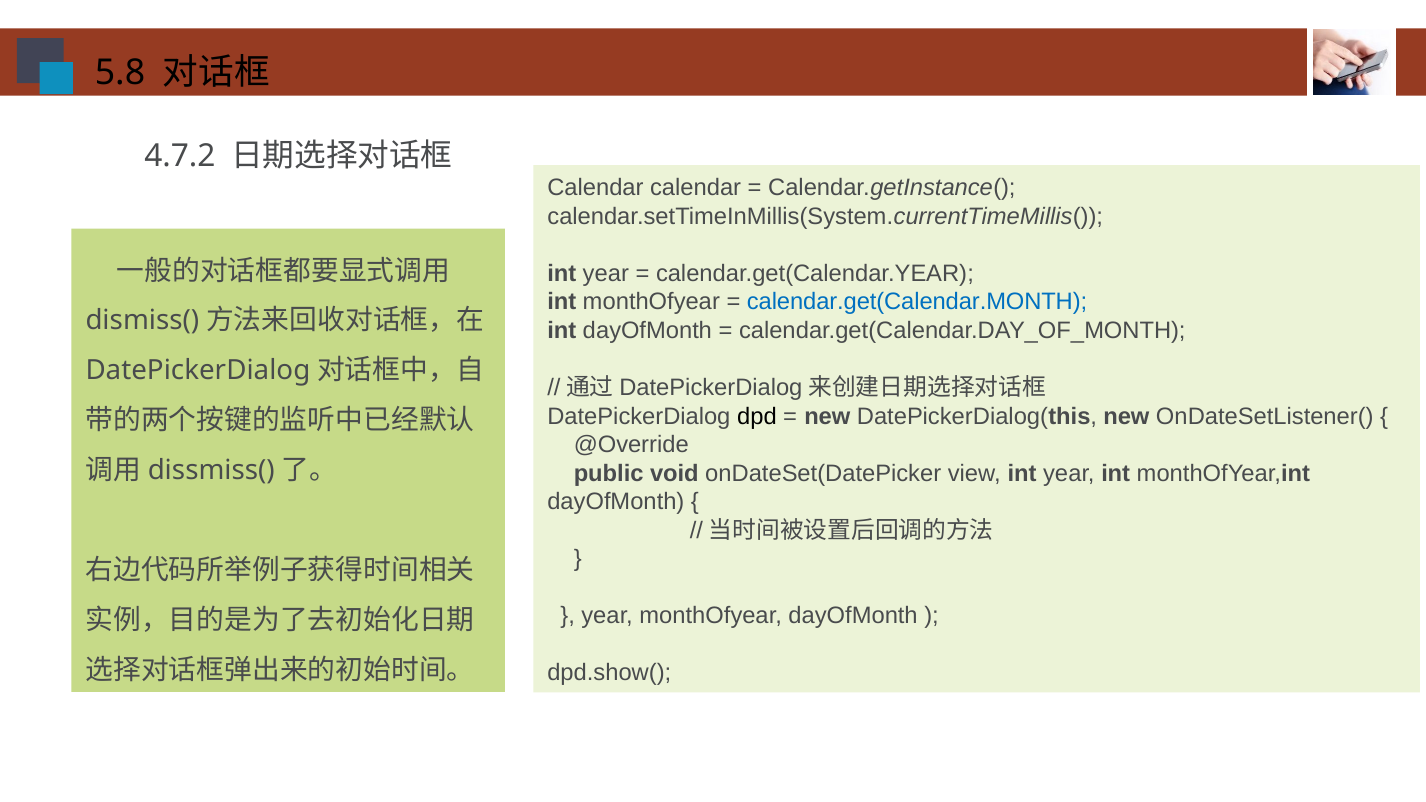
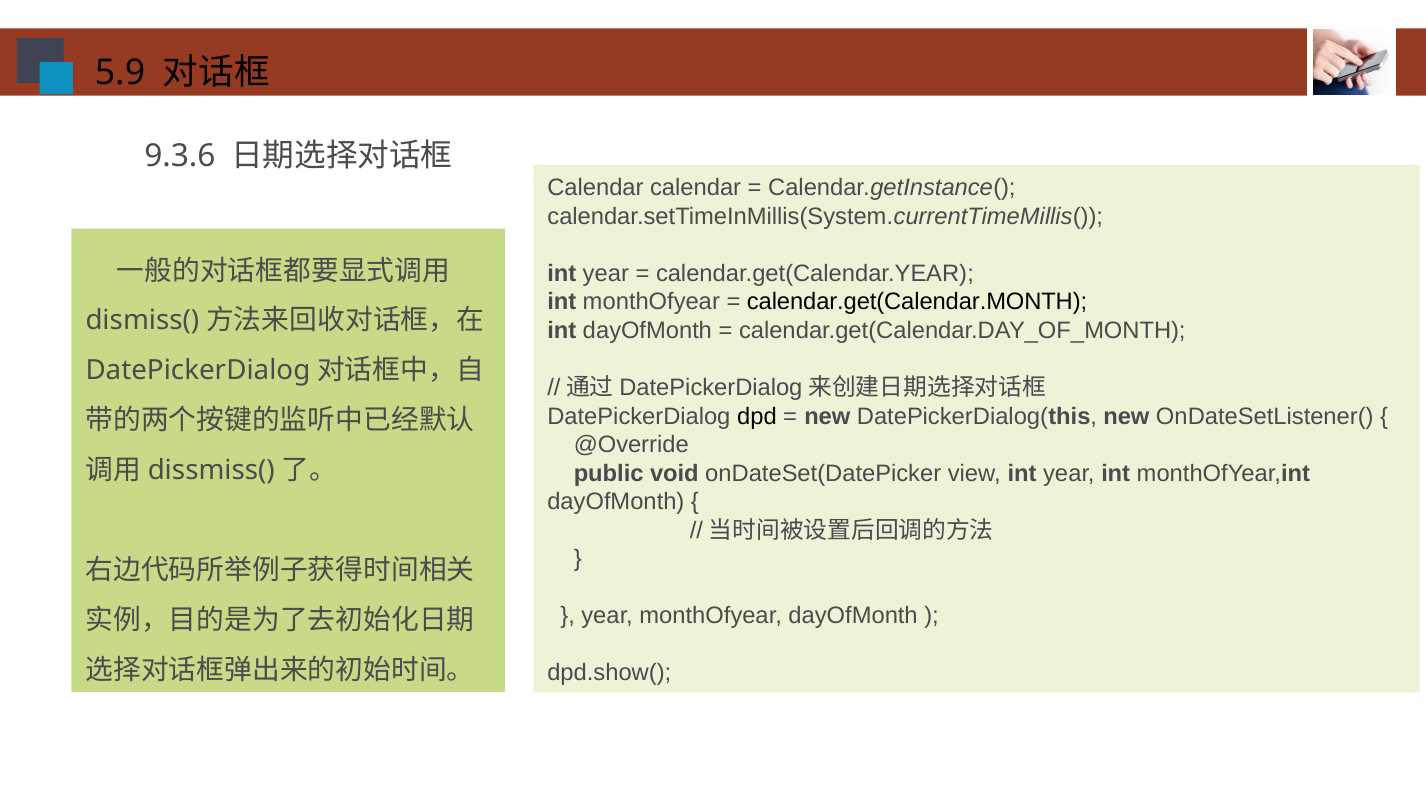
5.8: 5.8 -> 5.9 (120, 73)
4.7.2: 4.7.2 -> 9.3.6 (180, 156)
calendar.get(Calendar.MONTH colour: blue -> black (917, 302)
